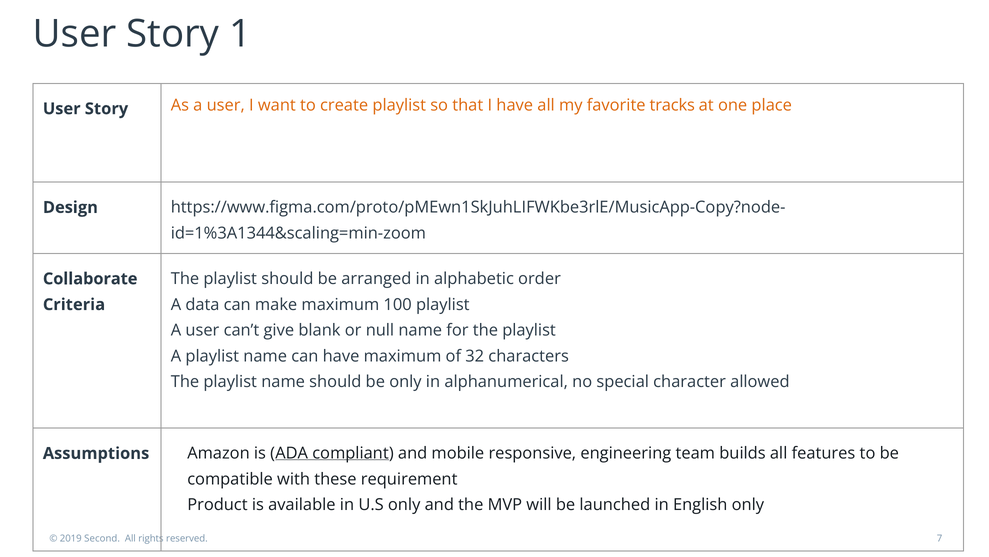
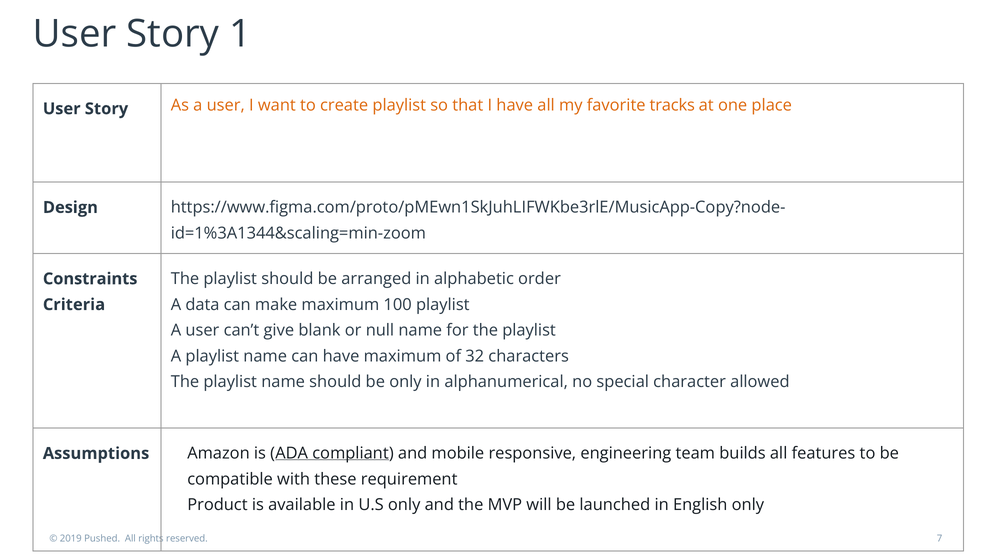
Collaborate: Collaborate -> Constraints (90, 278)
Second: Second -> Pushed (102, 538)
